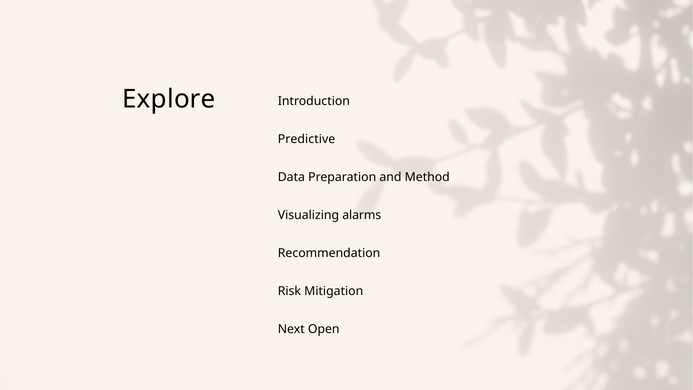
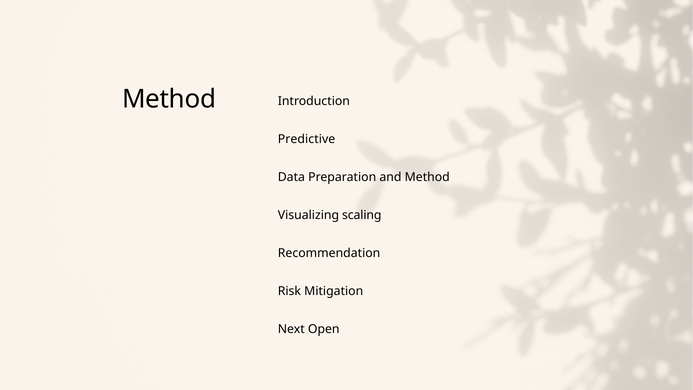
Explore: Explore -> Method (169, 99)
alarms: alarms -> scaling (362, 215)
